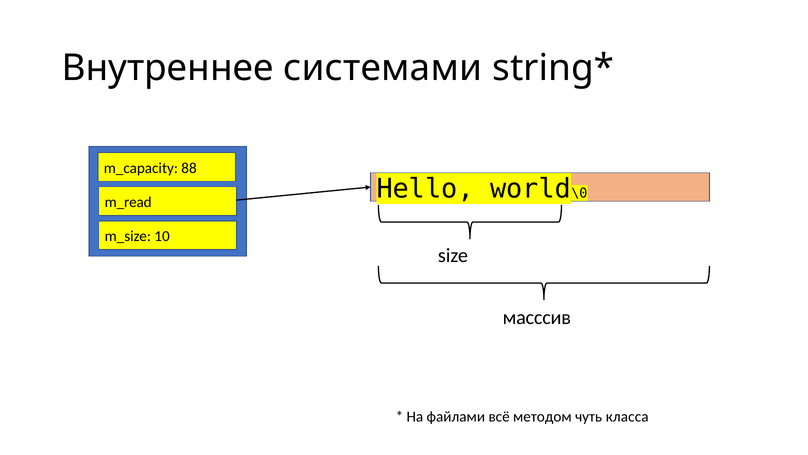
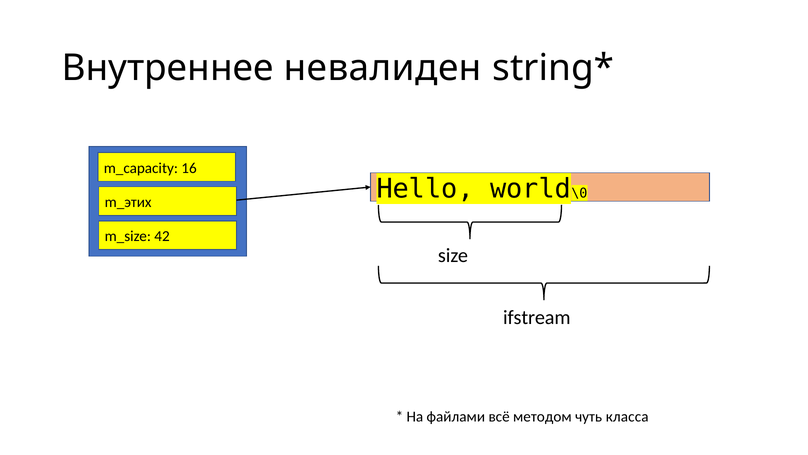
системами: системами -> невалиден (383, 68)
88: 88 -> 16 (189, 168)
m_read: m_read -> m_этих (128, 202)
10: 10 -> 42 (162, 236)
масссив: масссив -> ifstream (537, 317)
